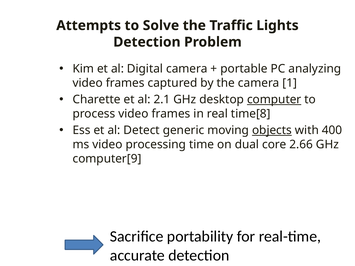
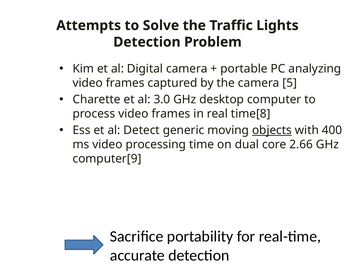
1: 1 -> 5 (290, 83)
2.1: 2.1 -> 3.0 (162, 100)
computer underline: present -> none (274, 100)
